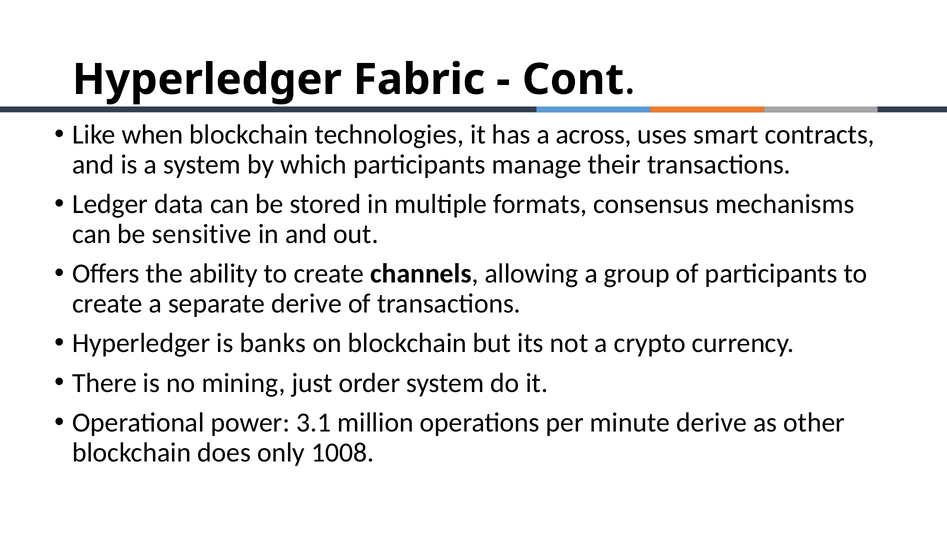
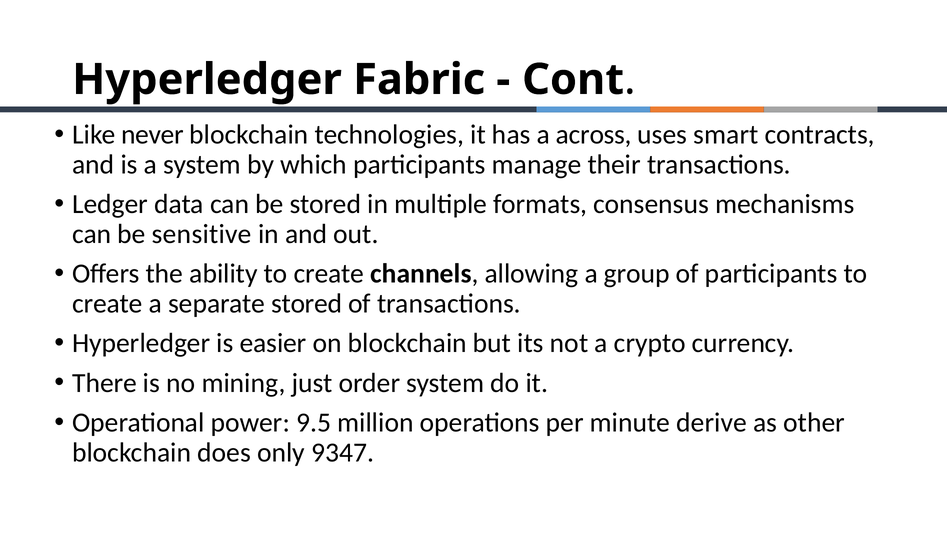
when: when -> never (153, 135)
separate derive: derive -> stored (307, 303)
banks: banks -> easier (273, 343)
3.1: 3.1 -> 9.5 (314, 422)
1008: 1008 -> 9347 (343, 452)
